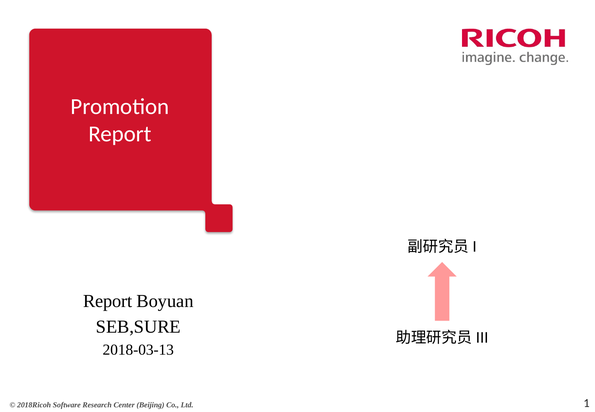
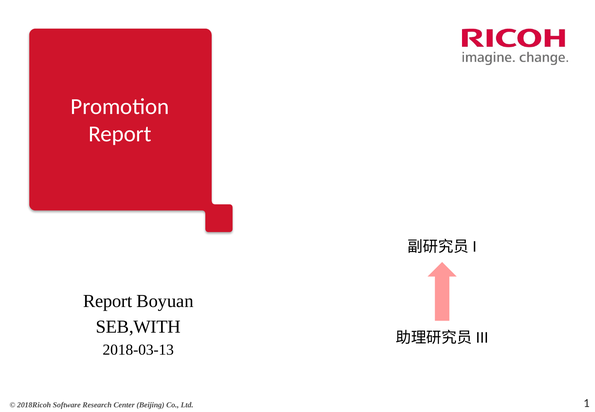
SEB,SURE: SEB,SURE -> SEB,WITH (138, 327)
